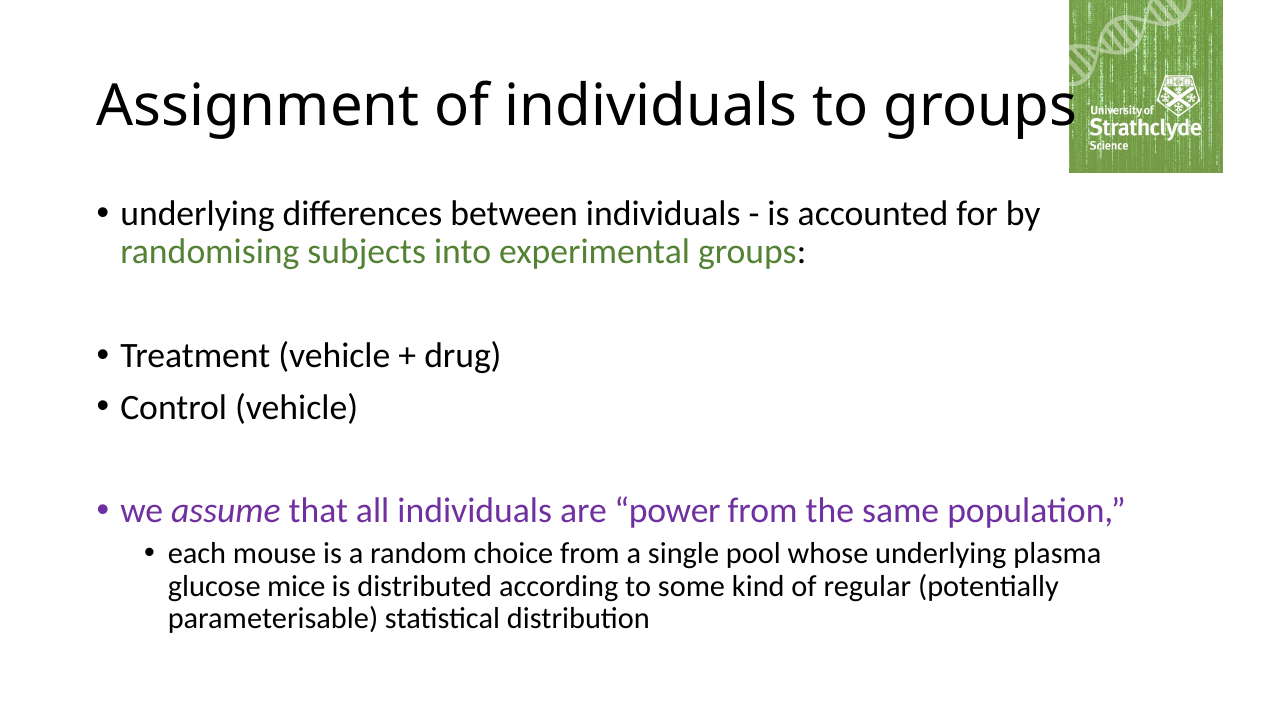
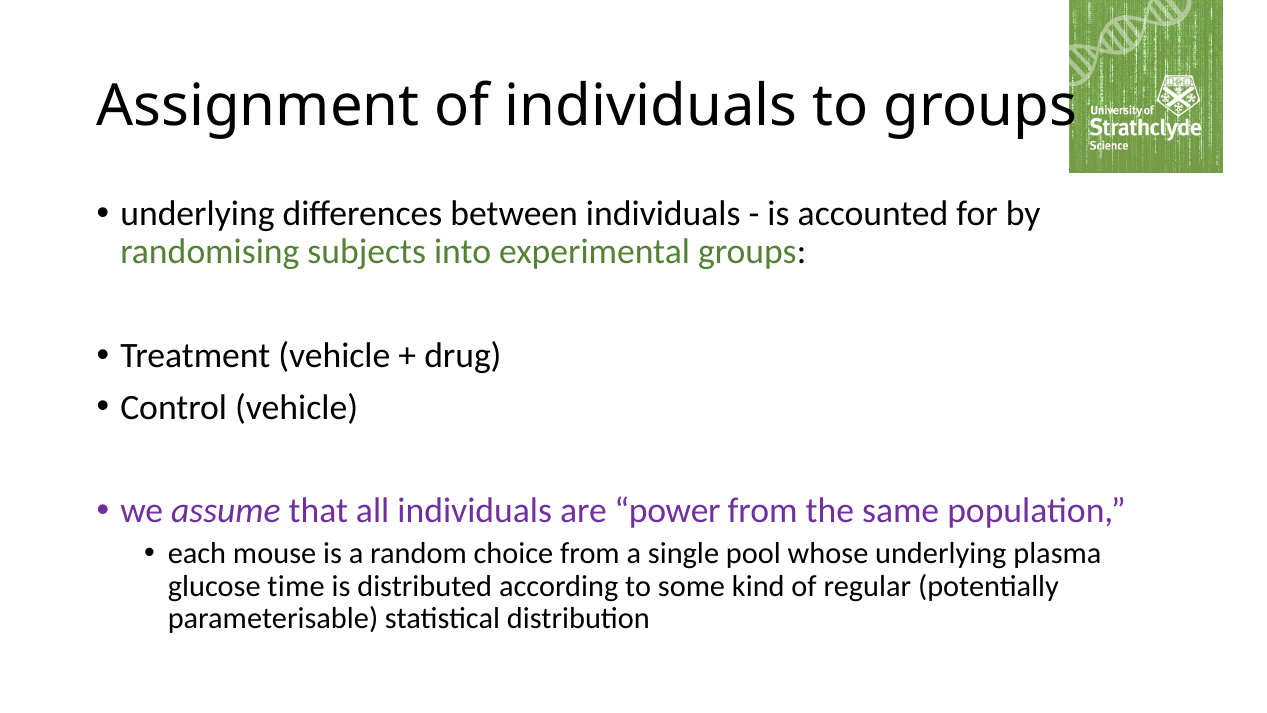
mice: mice -> time (296, 586)
